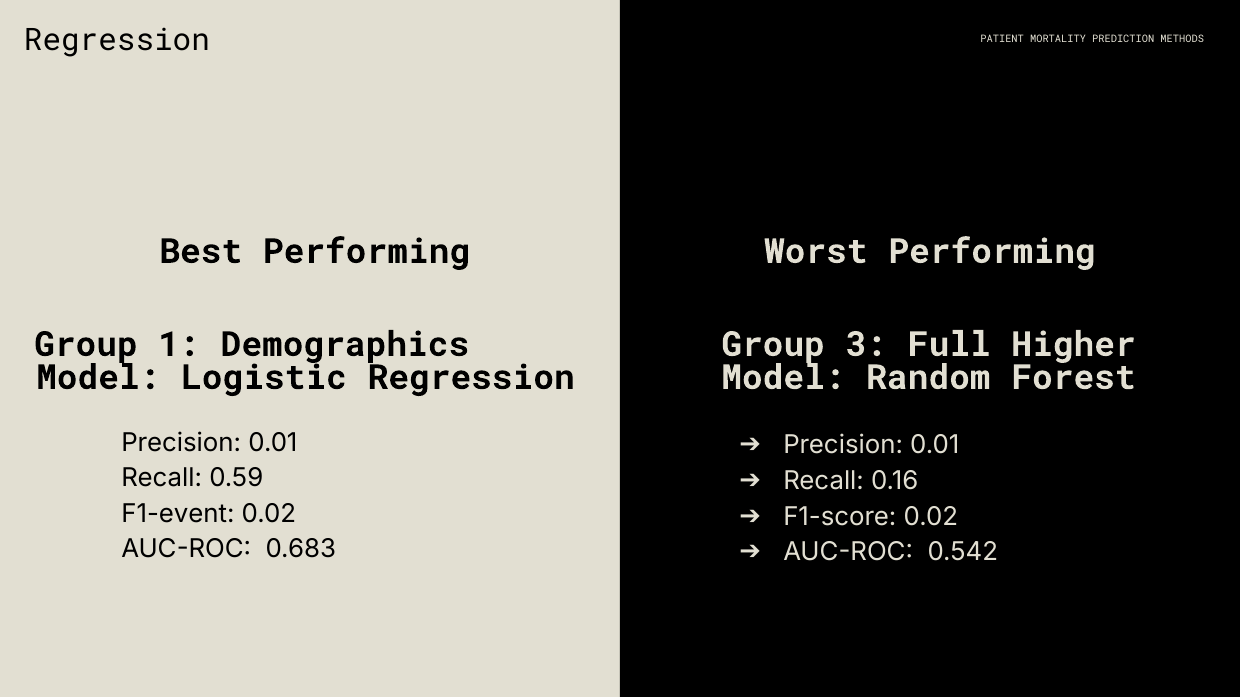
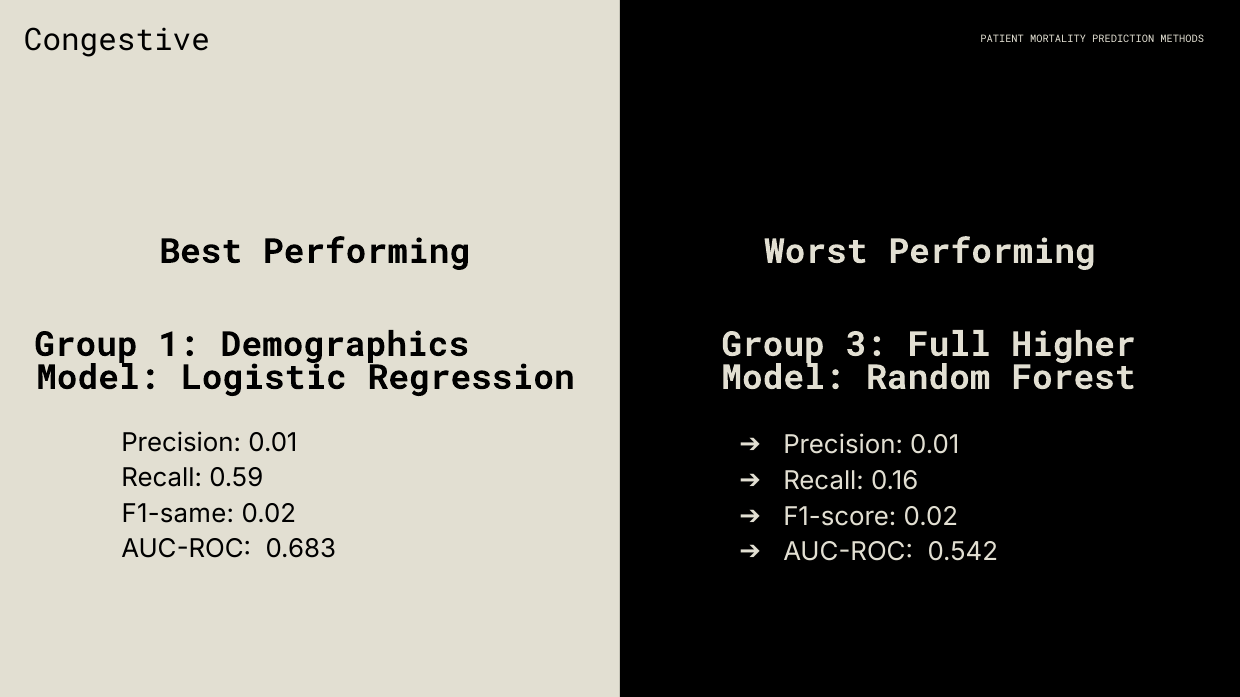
Regression: Regression -> Congestive (117, 41)
F1-event: F1-event -> F1-same (178, 514)
